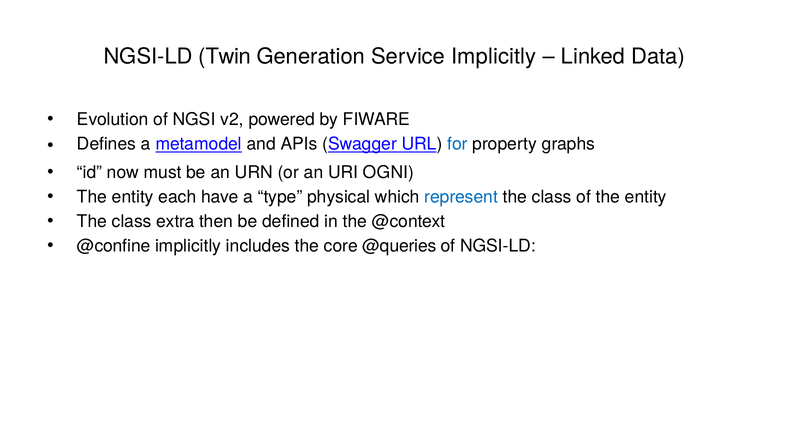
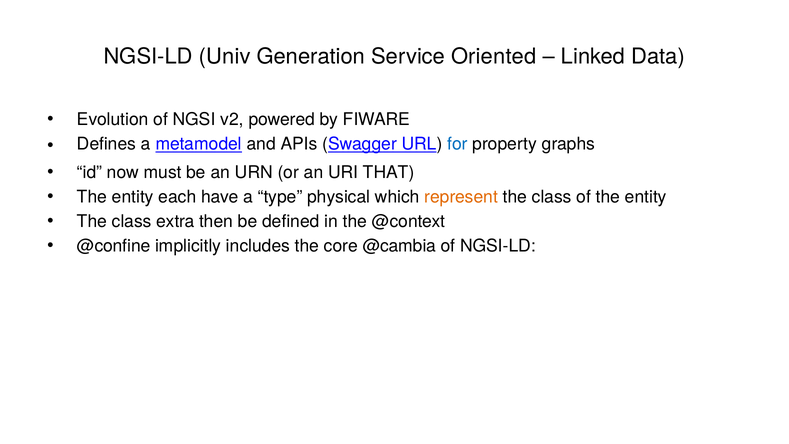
Twin: Twin -> Univ (225, 56)
Service Implicitly: Implicitly -> Oriented (494, 56)
OGNI: OGNI -> THAT (389, 172)
represent colour: blue -> orange (461, 197)
@queries: @queries -> @cambia (399, 246)
